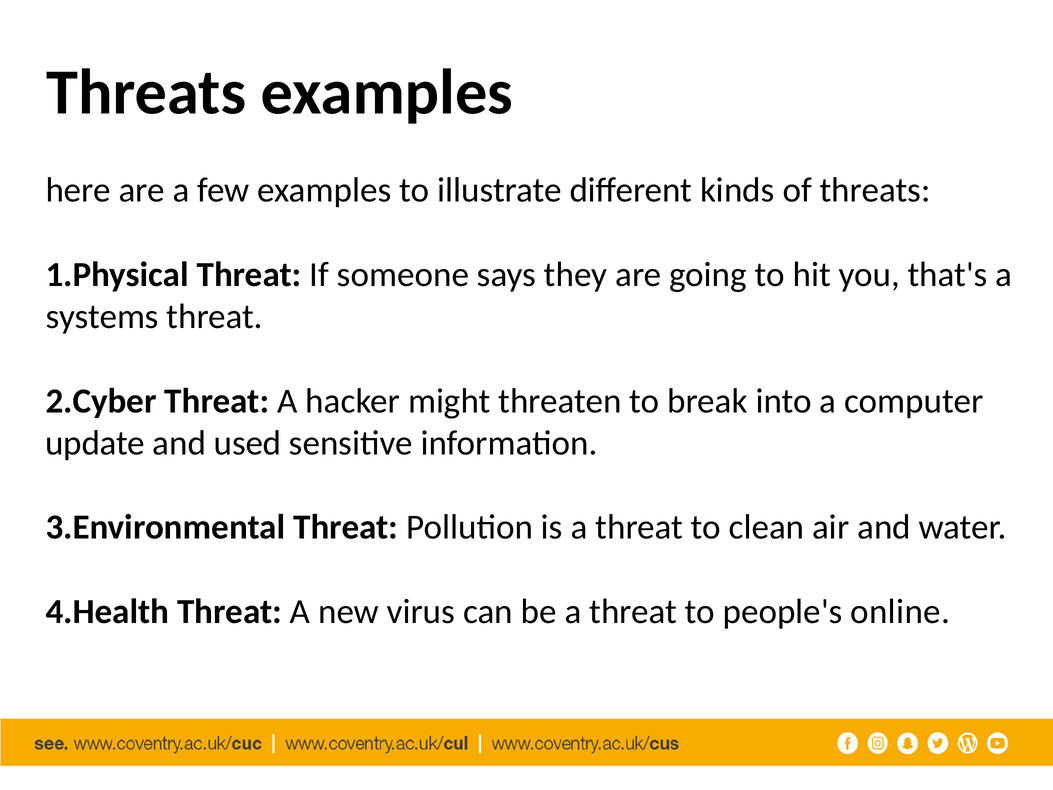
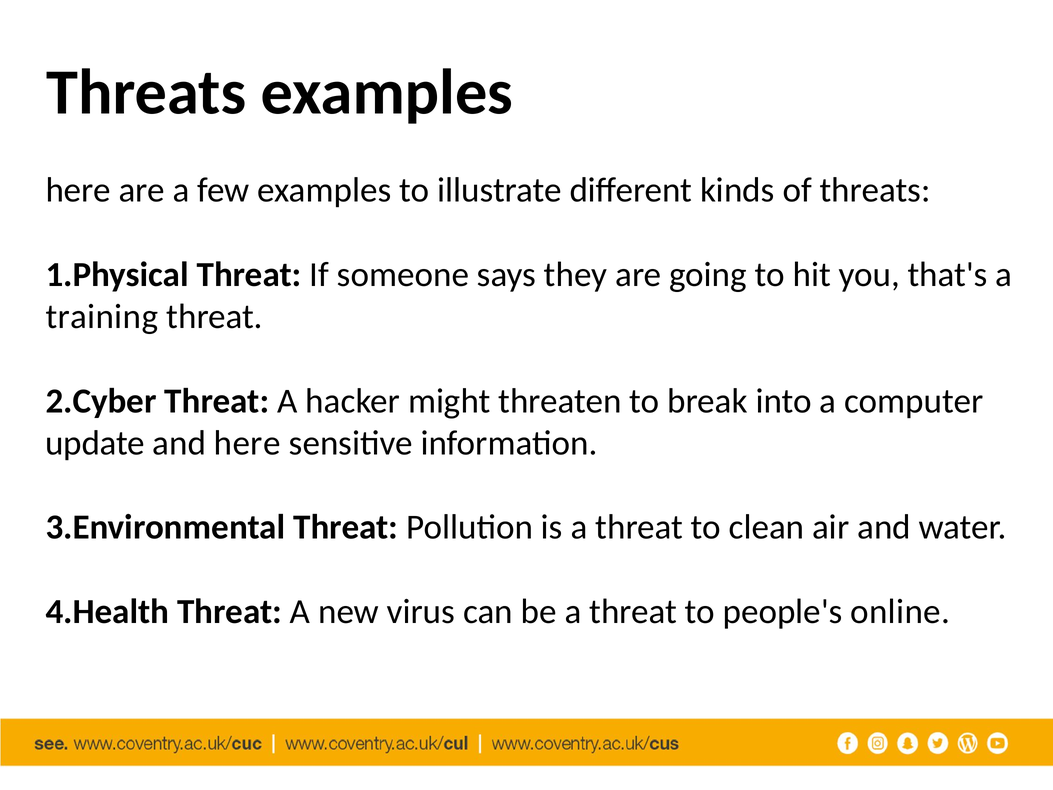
systems: systems -> training (102, 317)
and used: used -> here (247, 443)
